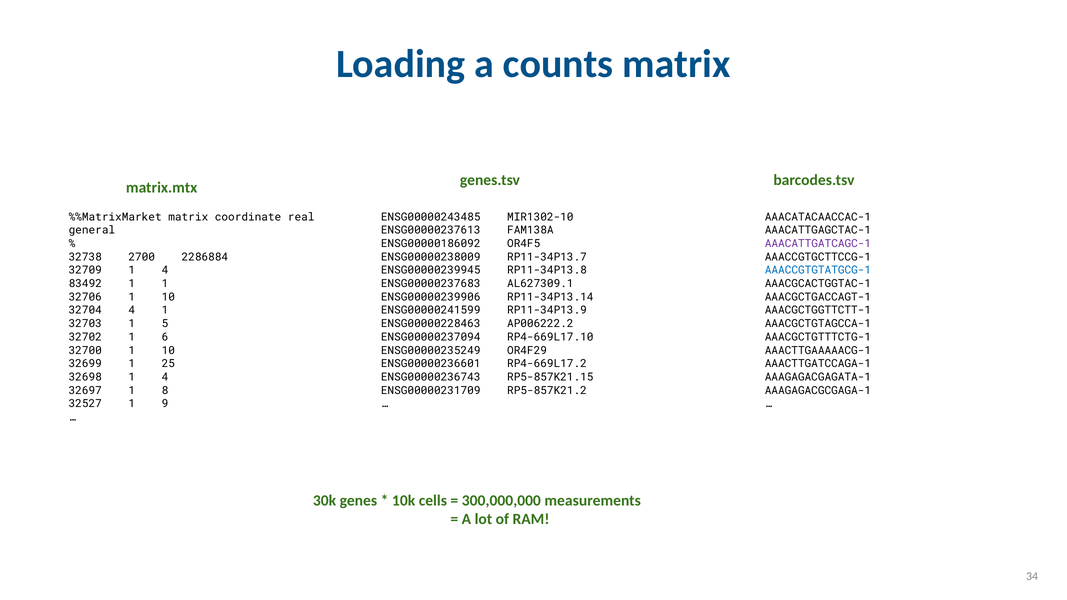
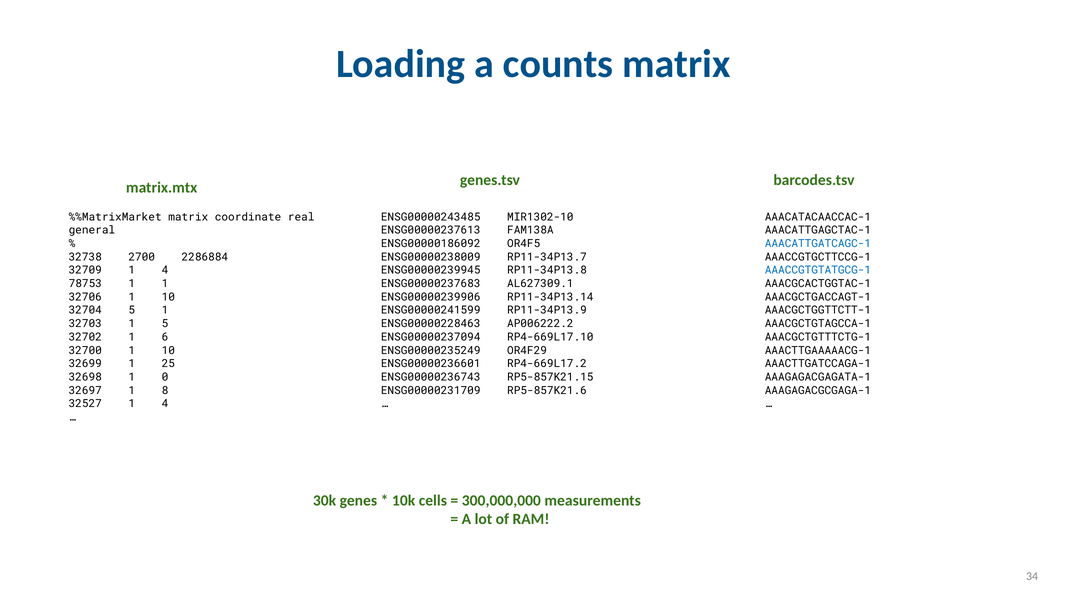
AAACATTGATCAGC-1 colour: purple -> blue (818, 244)
83492: 83492 -> 78753 (85, 284)
32704 4: 4 -> 5 (132, 310)
32698 1 4: 4 -> 0 (165, 377)
RP5-857K21.2: RP5-857K21.2 -> RP5-857K21.6 (547, 391)
32527 1 9: 9 -> 4 (165, 404)
